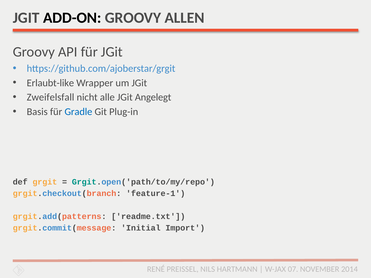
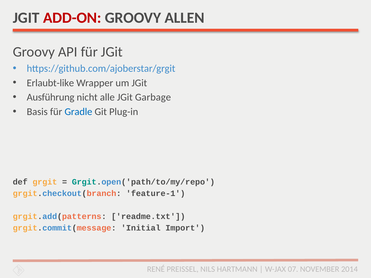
ADD-ON colour: black -> red (72, 18)
Zweifelsfall: Zweifelsfall -> Ausführung (51, 97)
Angelegt: Angelegt -> Garbage (153, 97)
